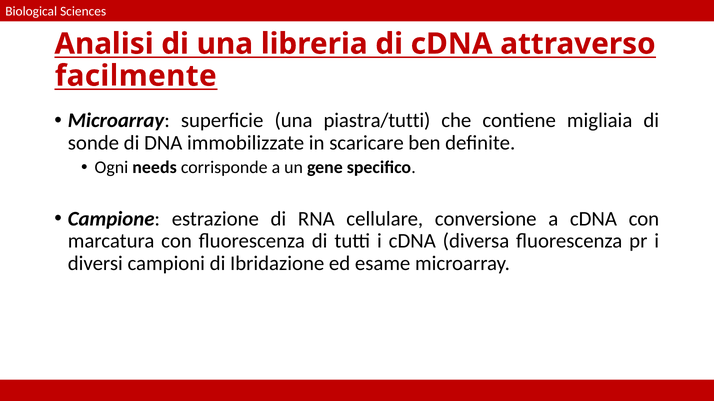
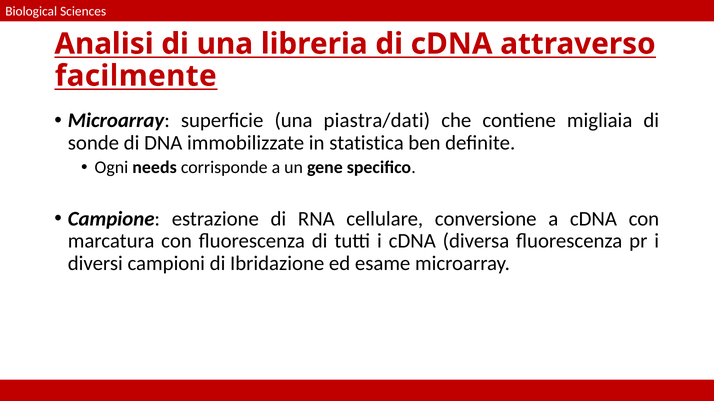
piastra/tutti: piastra/tutti -> piastra/dati (377, 121)
scaricare: scaricare -> statistica (367, 143)
